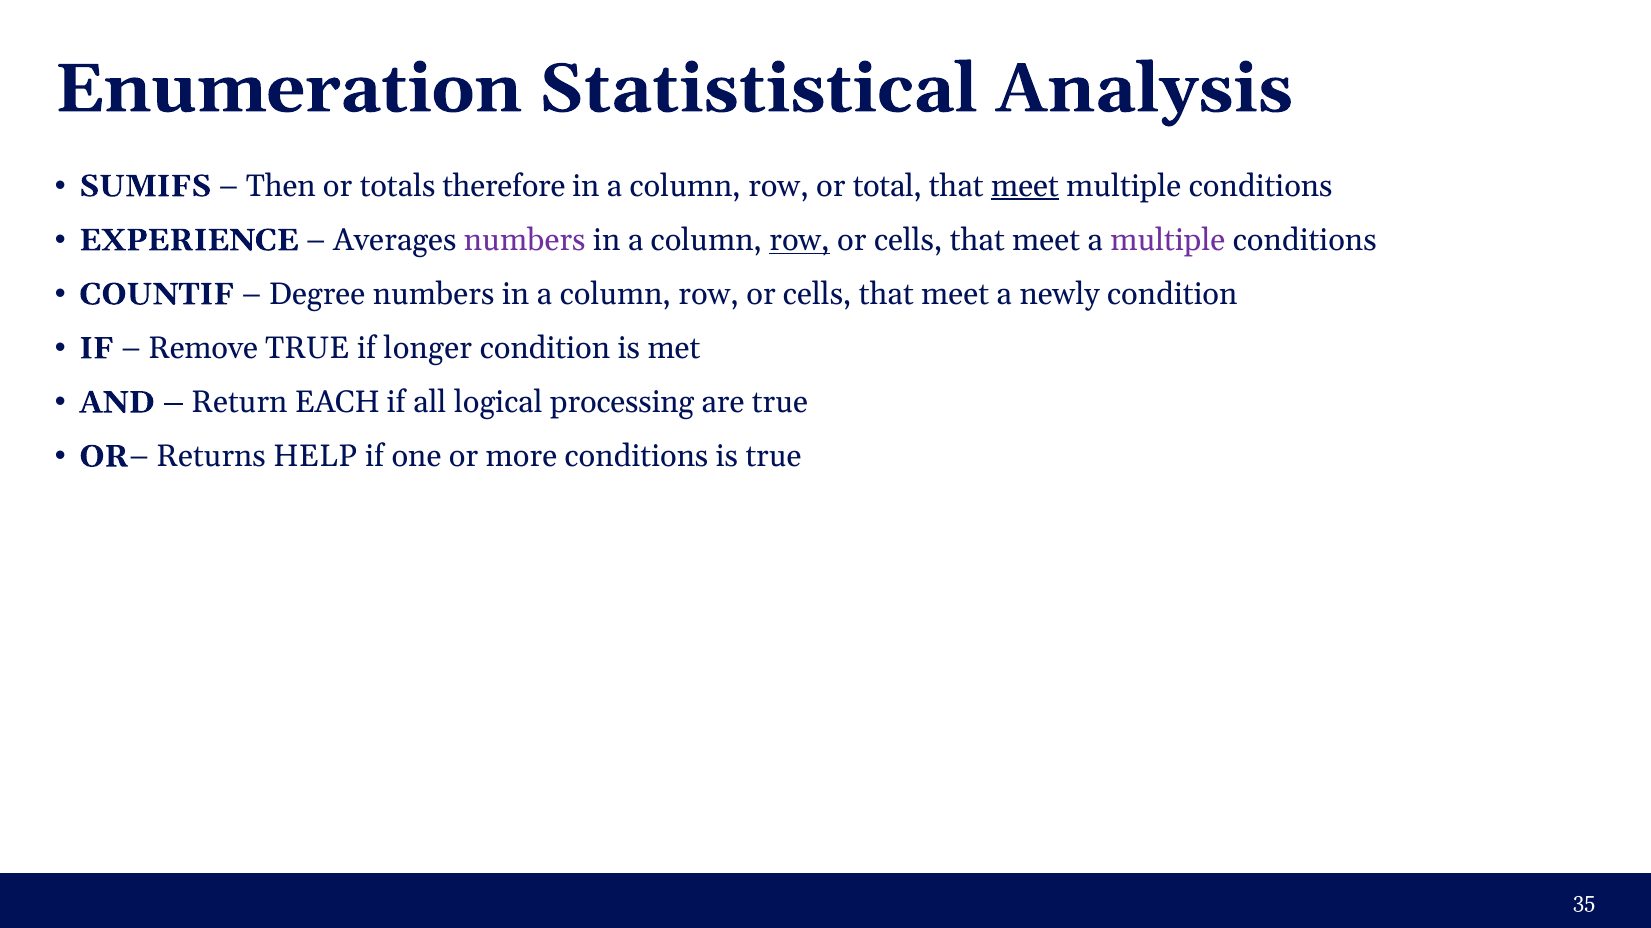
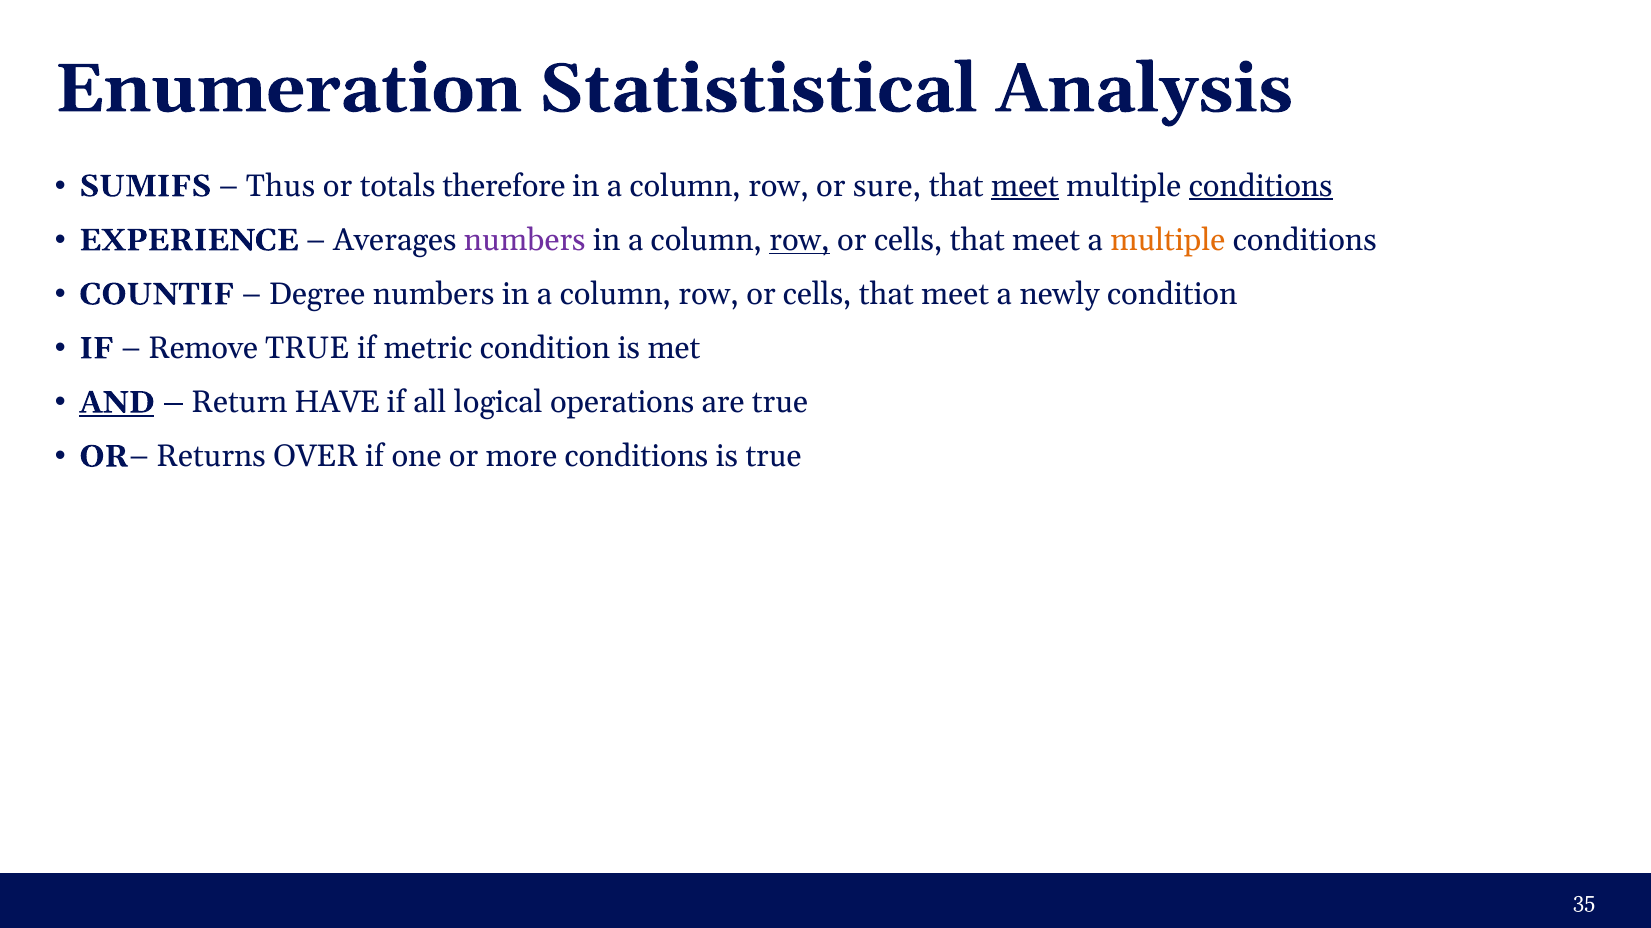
Then: Then -> Thus (281, 186)
total: total -> sure (887, 186)
conditions underline: none -> present (1261, 186)
multiple colour: purple -> orange (1168, 240)
longer: longer -> metric (428, 348)
AND underline: none -> present (117, 402)
EACH: EACH -> HAVE (337, 402)
processing: processing -> operations (622, 402)
HELP: HELP -> OVER (316, 457)
